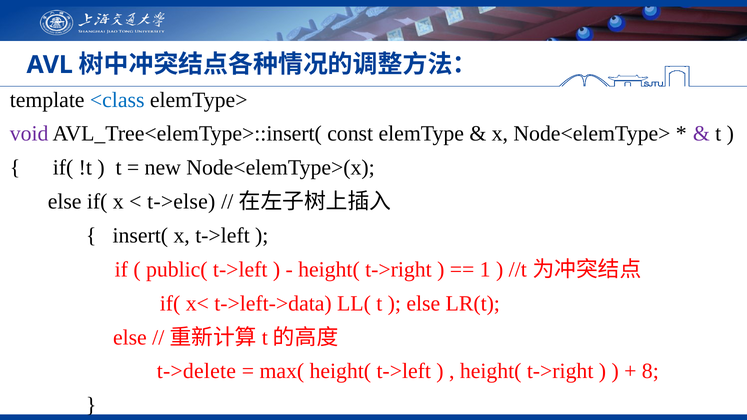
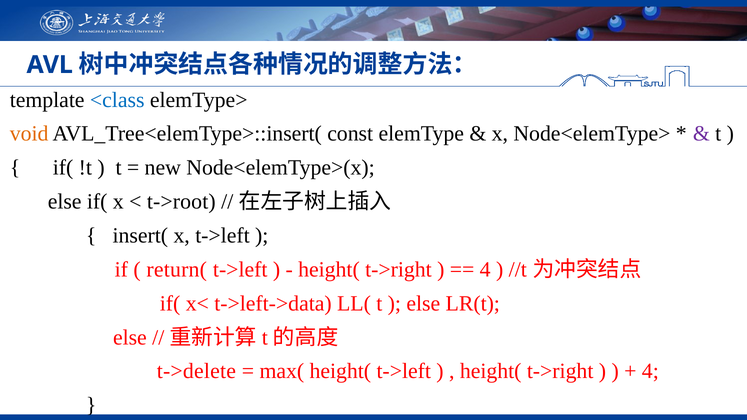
void colour: purple -> orange (29, 134)
t->else: t->else -> t->root (181, 202)
public(: public( -> return( (177, 270)
1: 1 -> 4 (485, 270)
8: 8 -> 4 (650, 371)
